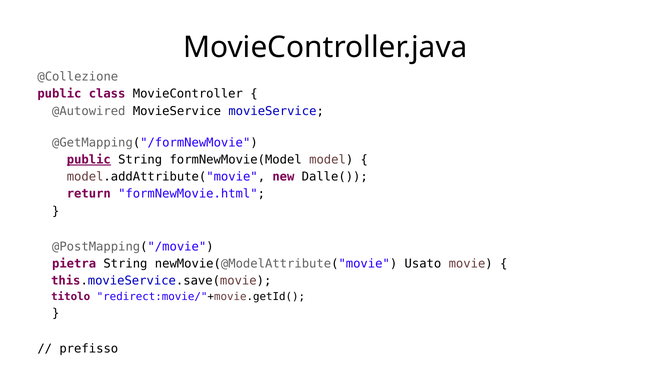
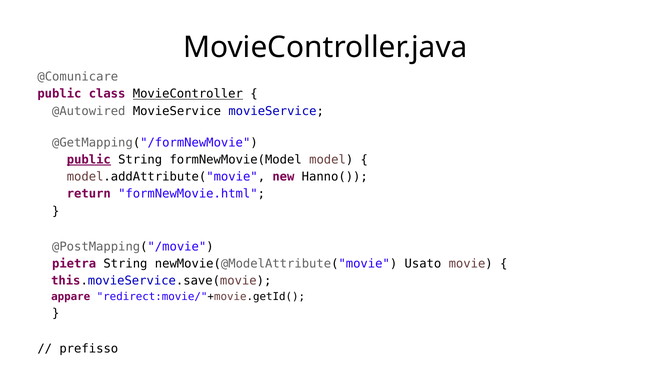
@Collezione: @Collezione -> @Comunicare (78, 77)
MovieController underline: none -> present (188, 94)
Dalle(: Dalle( -> Hanno( (335, 177)
titolo: titolo -> appare (71, 297)
